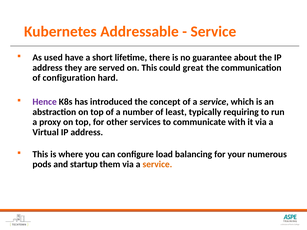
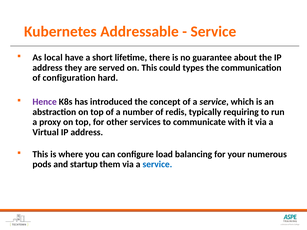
used: used -> local (53, 58)
great: great -> types (193, 68)
least: least -> redis (176, 112)
service colour: orange -> blue (157, 165)
